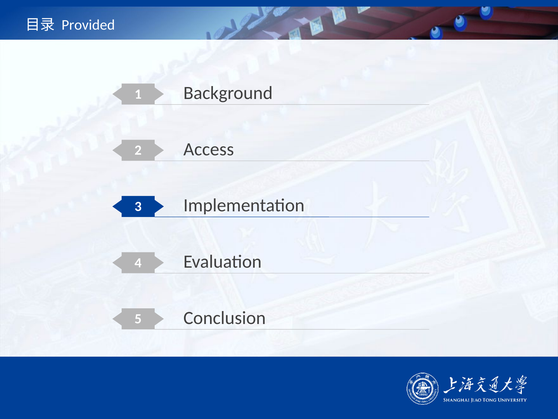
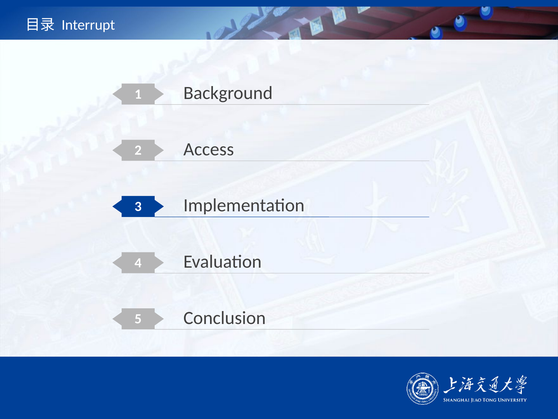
Provided: Provided -> Interrupt (88, 25)
